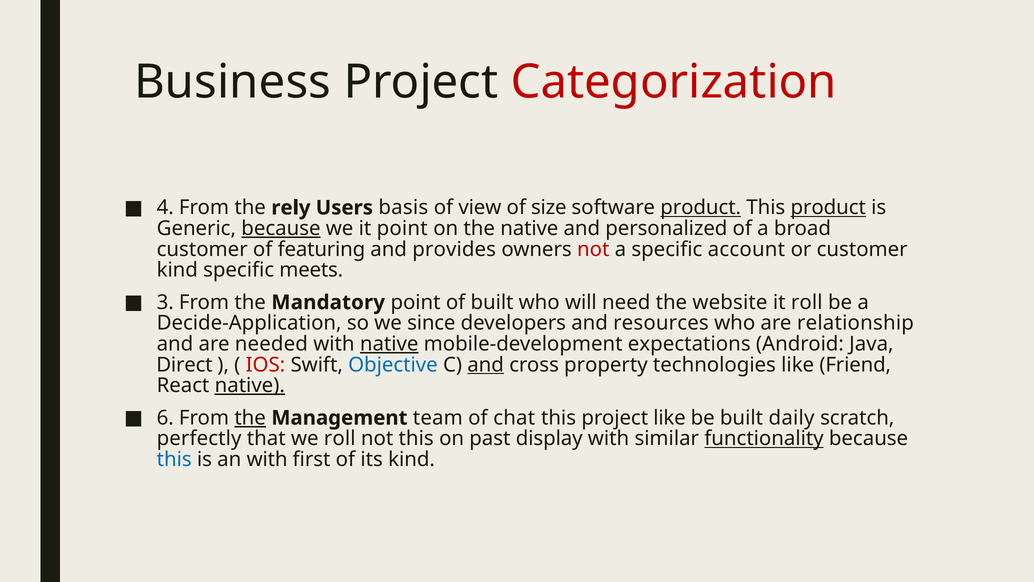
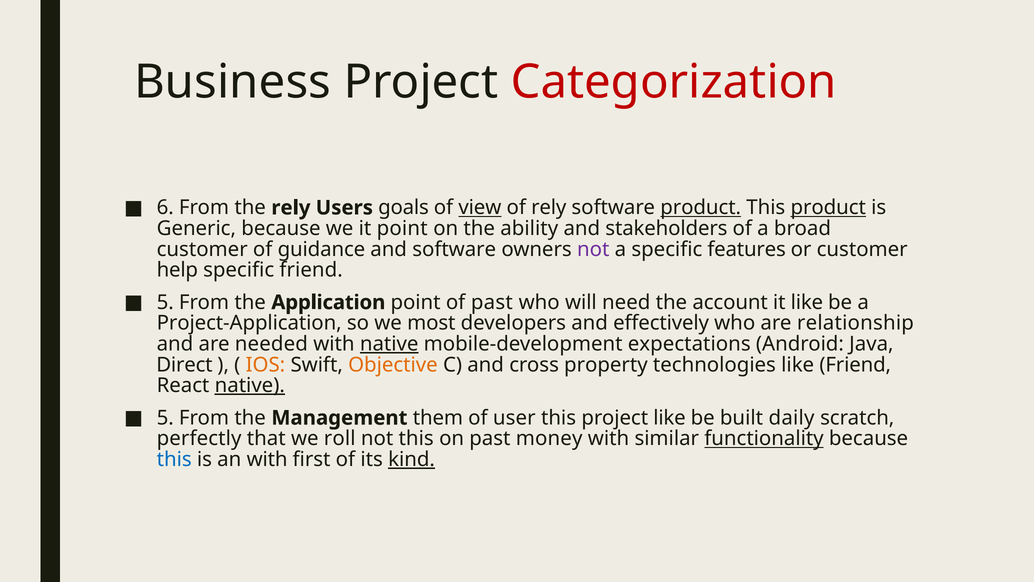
4: 4 -> 6 (165, 208)
basis: basis -> goals (404, 208)
view underline: none -> present (480, 208)
of size: size -> rely (549, 208)
because underline: present -> none (281, 228)
the native: native -> ability (529, 228)
personalized: personalized -> stakeholders (666, 228)
featuring: featuring -> guidance (321, 249)
and provides: provides -> software (454, 249)
not colour: red -> purple (593, 249)
account: account -> features (747, 249)
kind: kind -> help (177, 270)
specific meets: meets -> friend (311, 270)
3: 3 -> 5 (165, 302)
Mandatory: Mandatory -> Application (328, 302)
of built: built -> past (492, 302)
website: website -> account (730, 302)
it roll: roll -> like (807, 302)
Decide-Application: Decide-Application -> Project-Application (249, 323)
since: since -> most (431, 323)
resources: resources -> effectively (661, 323)
IOS colour: red -> orange (265, 365)
Objective colour: blue -> orange (393, 365)
and underline: present -> none (486, 365)
6: 6 -> 5 (165, 418)
the underline: present -> none (250, 418)
team: team -> them (438, 418)
chat: chat -> user (514, 418)
display: display -> money (549, 438)
kind underline: none -> present (412, 459)
